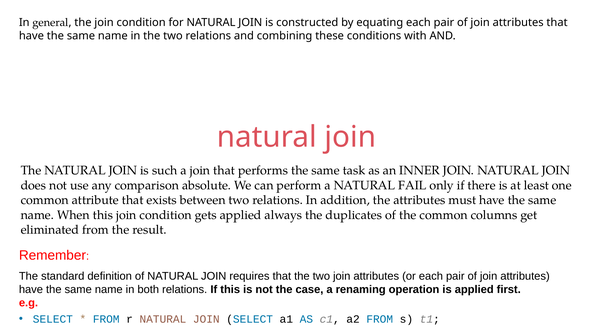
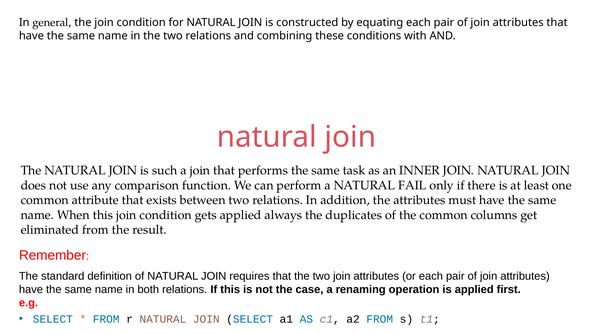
absolute: absolute -> function (207, 185)
